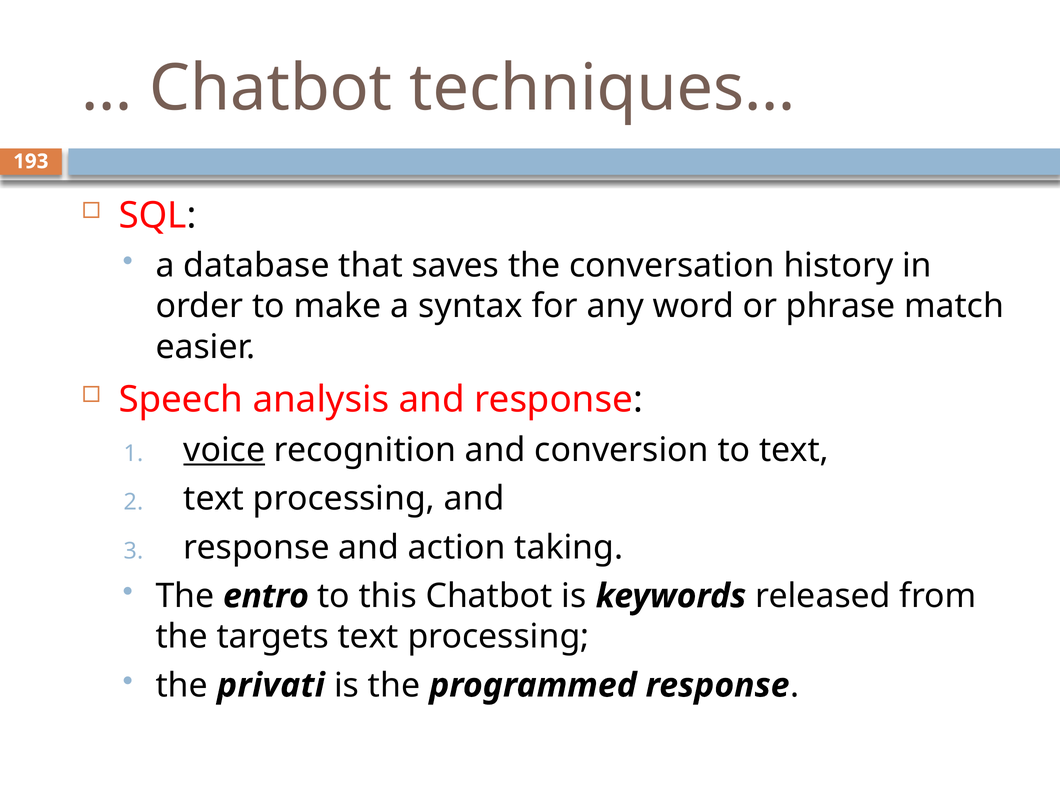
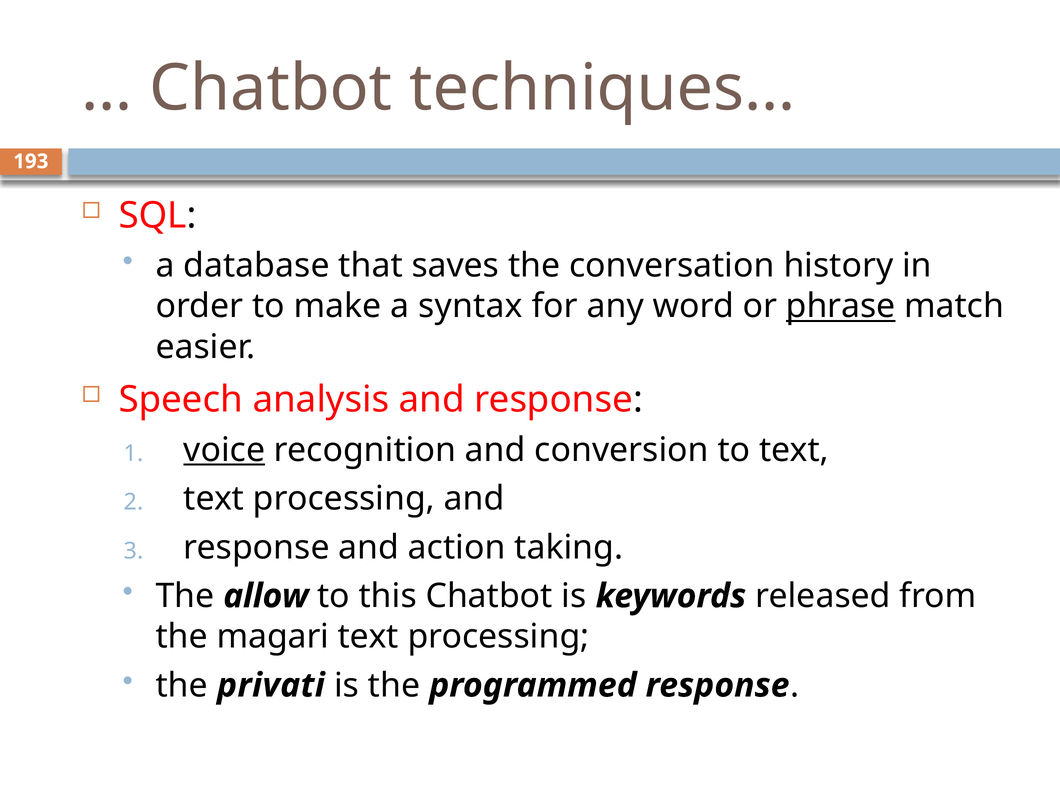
phrase underline: none -> present (841, 306)
entro: entro -> allow (266, 596)
targets: targets -> magari (273, 637)
